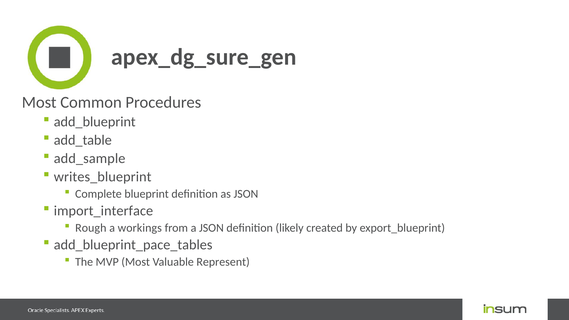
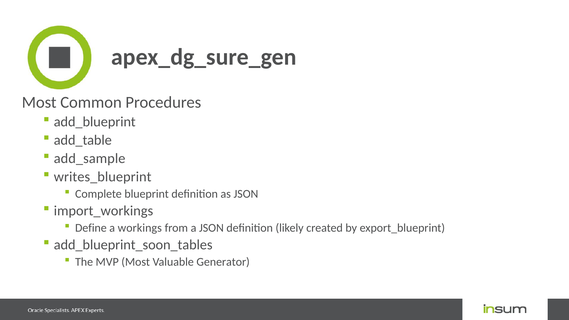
import_interface: import_interface -> import_workings (103, 211)
Rough: Rough -> Define (91, 228)
add_blueprint_pace_tables: add_blueprint_pace_tables -> add_blueprint_soon_tables (133, 245)
Represent: Represent -> Generator (223, 262)
